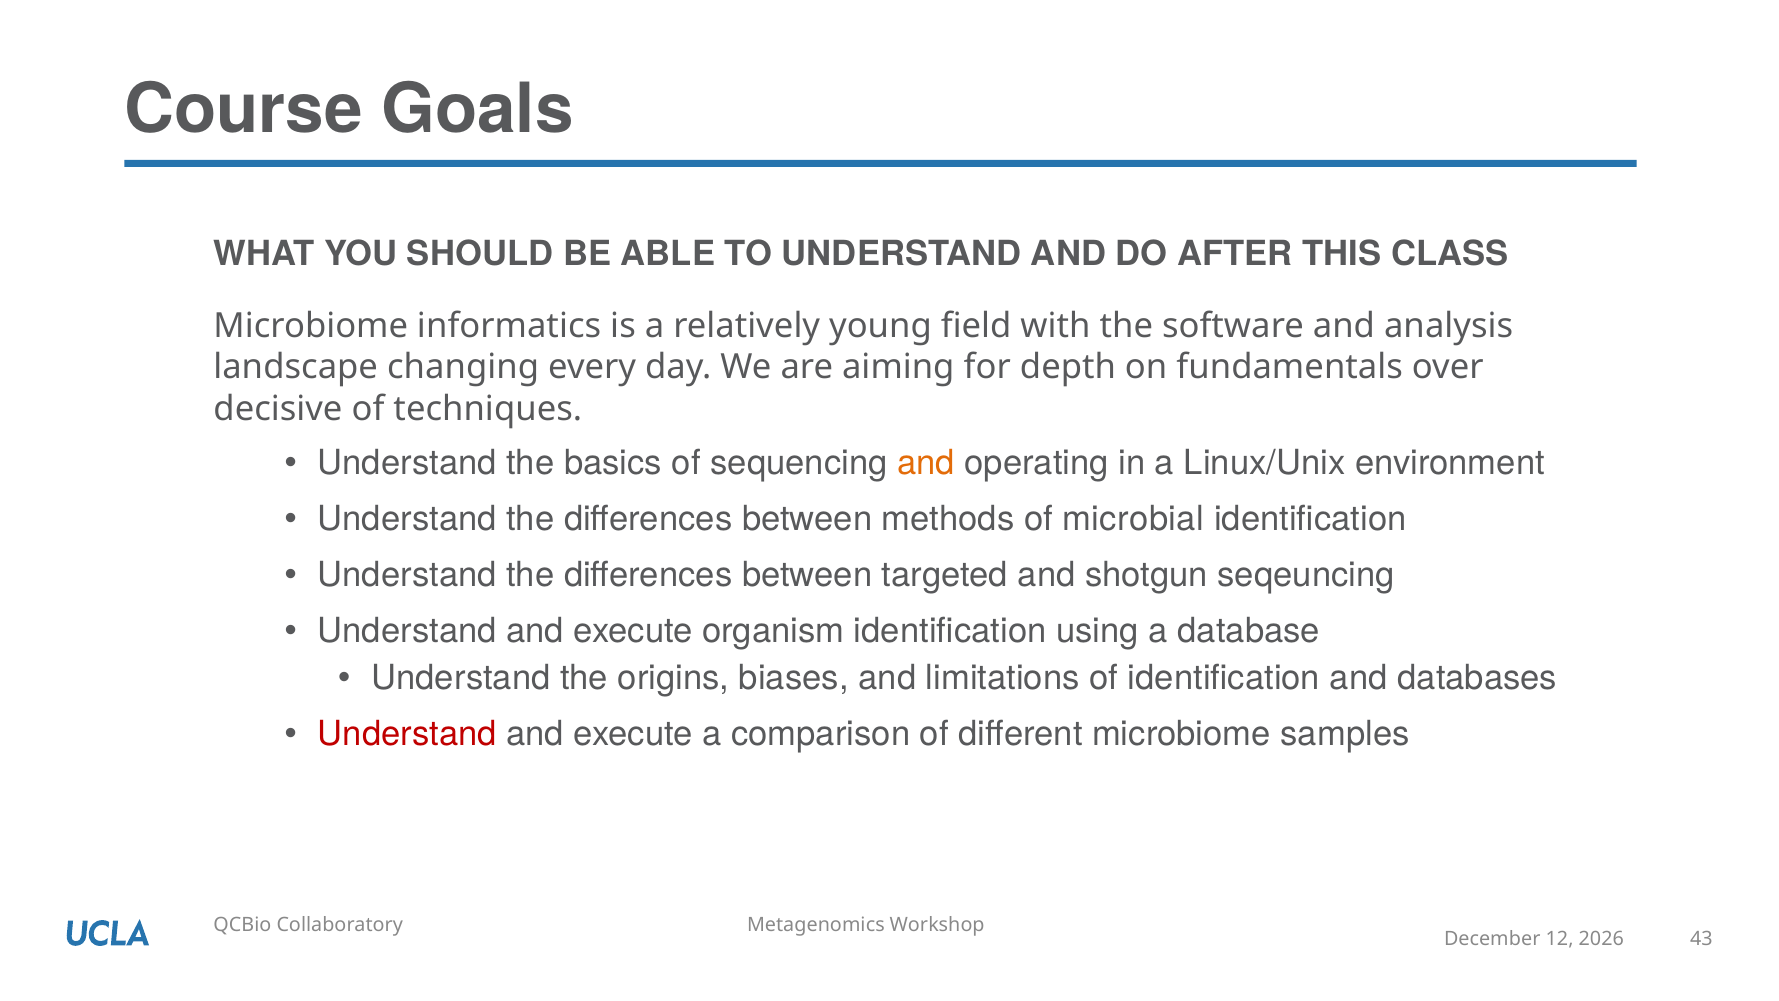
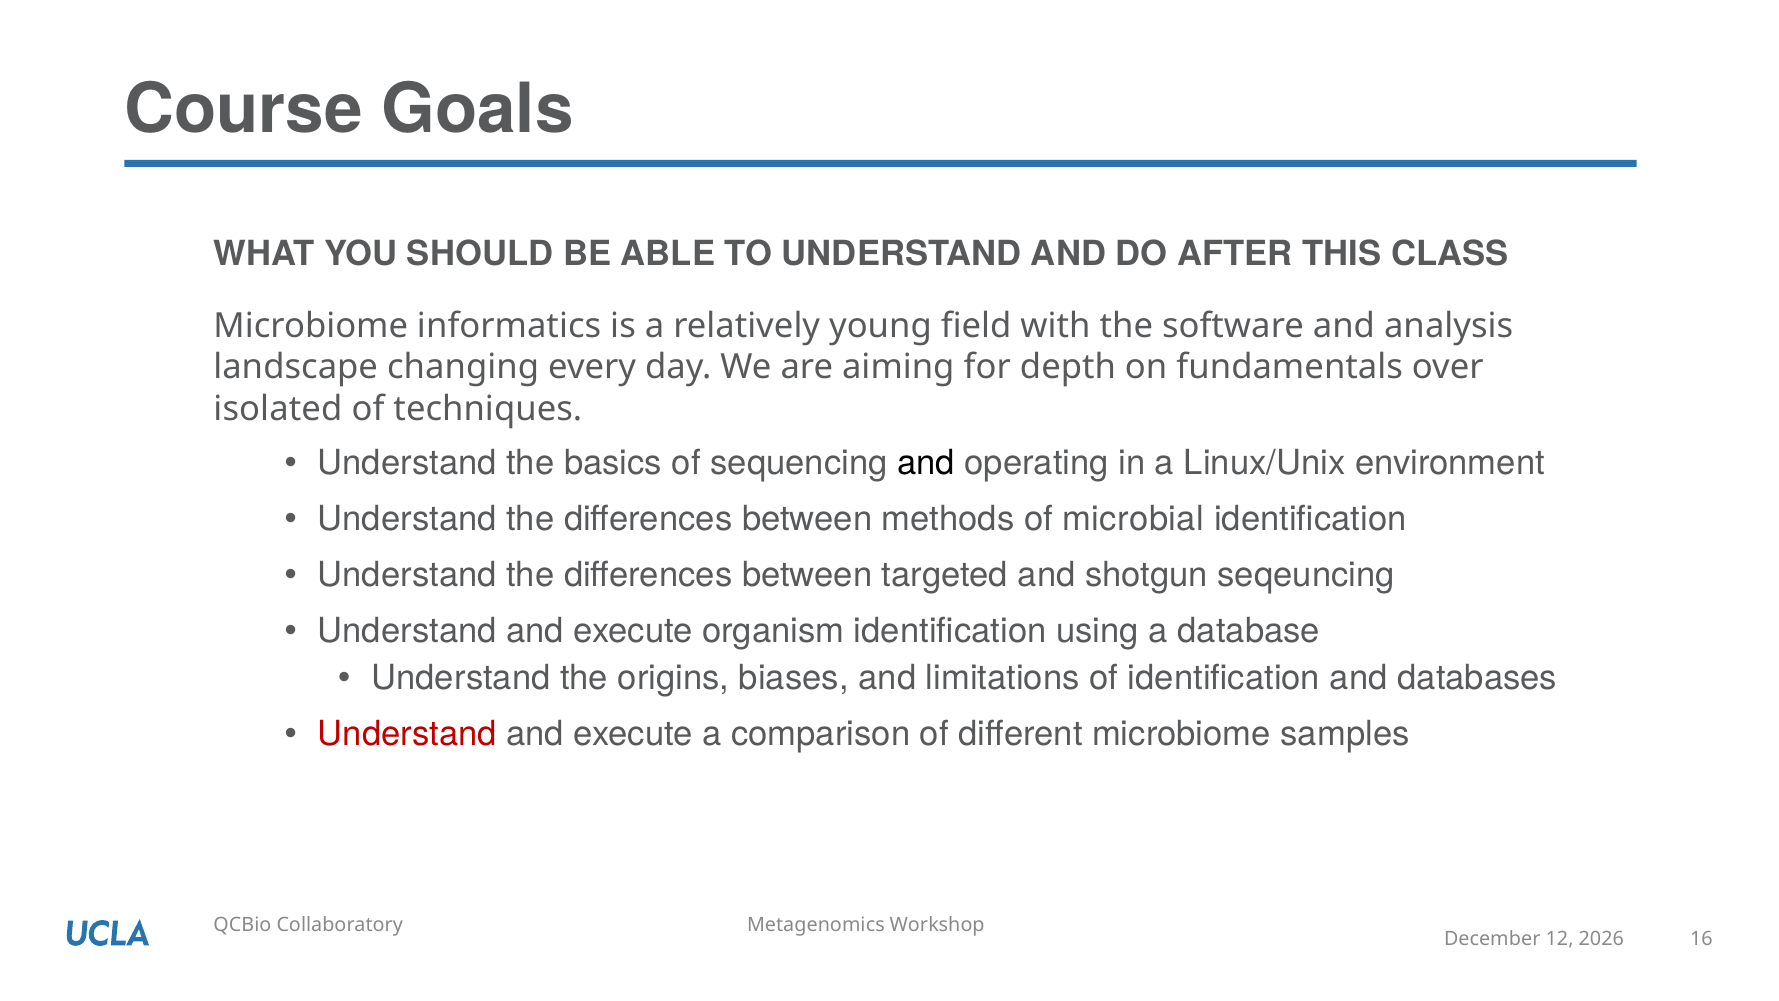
decisive: decisive -> isolated (278, 409)
and colour: orange -> black (926, 463)
43: 43 -> 16 (1701, 938)
